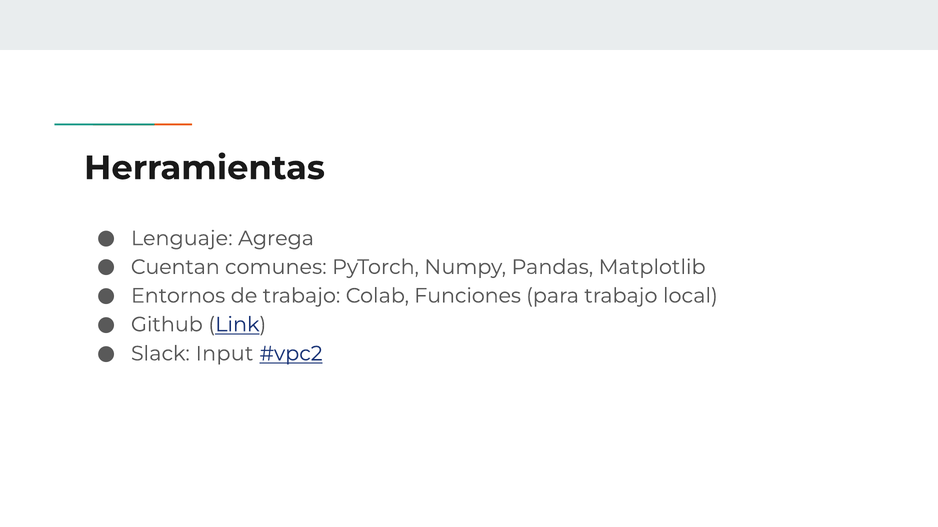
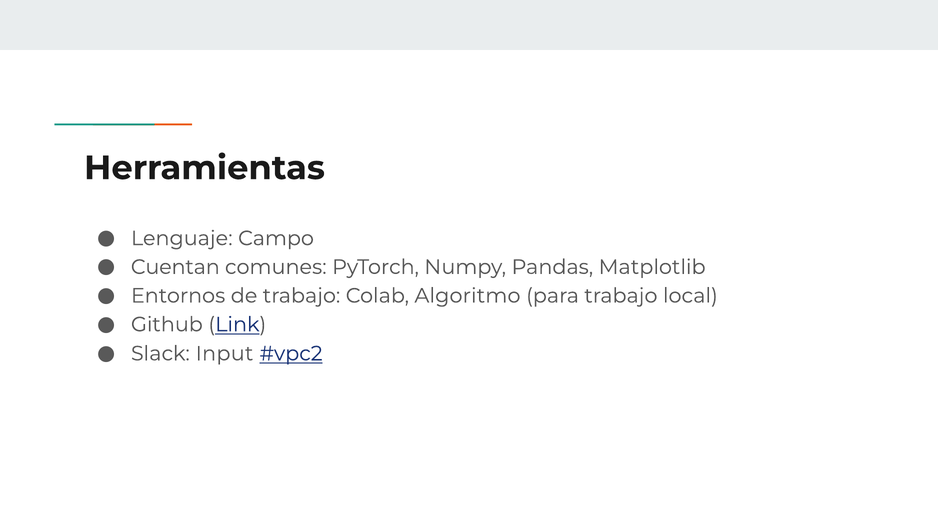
Agrega: Agrega -> Campo (276, 239)
Funciones: Funciones -> Algoritmo (467, 296)
